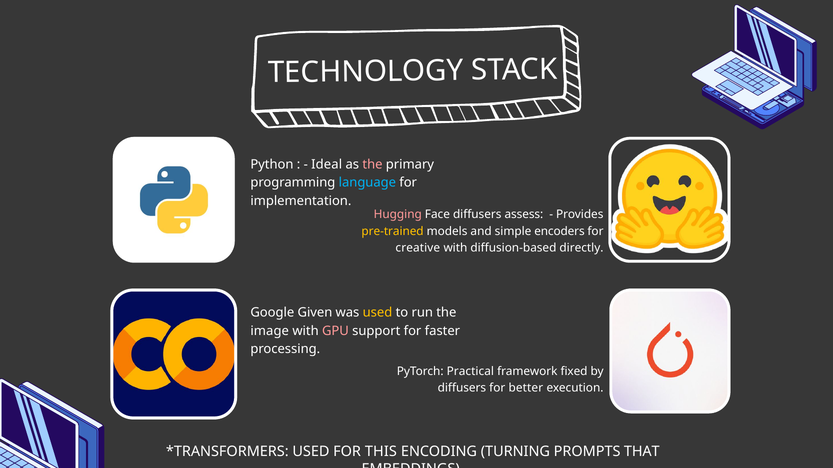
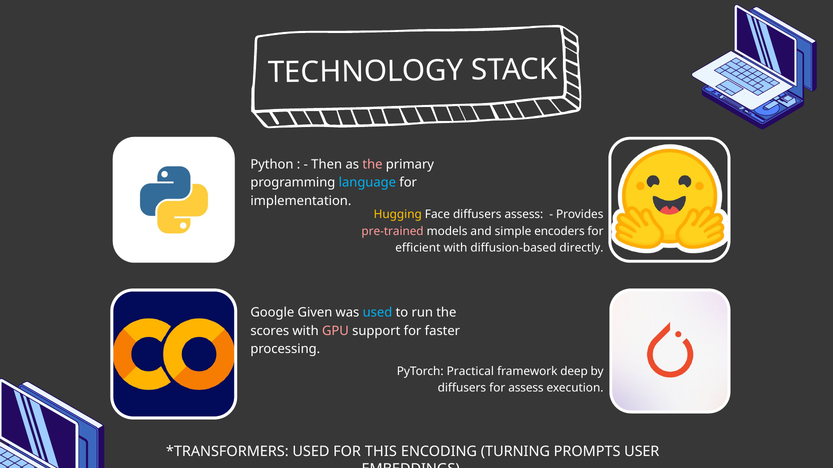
Ideal: Ideal -> Then (327, 165)
Hugging colour: pink -> yellow (398, 215)
pre-trained colour: yellow -> pink (393, 231)
creative: creative -> efficient (418, 248)
used colour: yellow -> light blue (377, 313)
image: image -> scores (270, 331)
fixed: fixed -> deep (574, 372)
for better: better -> assess (526, 388)
THAT: THAT -> USER (642, 452)
